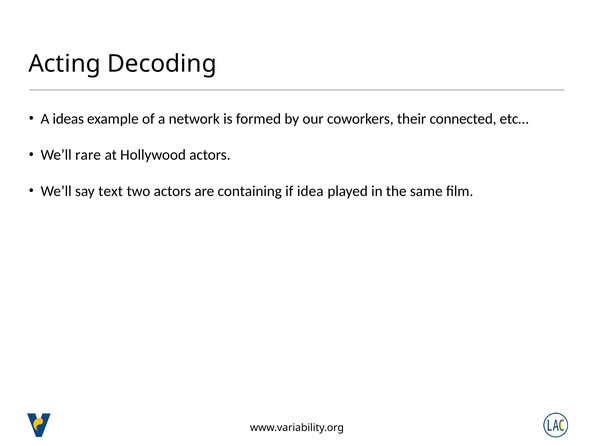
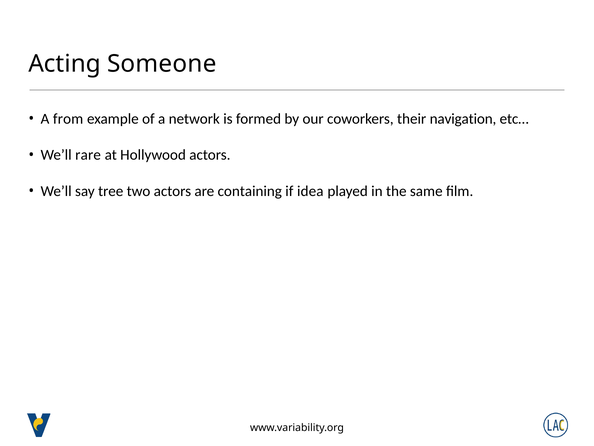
Decoding: Decoding -> Someone (162, 64)
ideas: ideas -> from (68, 119)
connected: connected -> navigation (463, 119)
text: text -> tree (111, 191)
